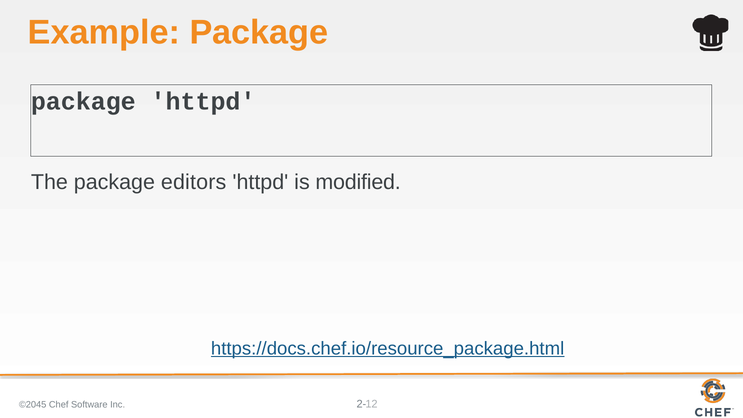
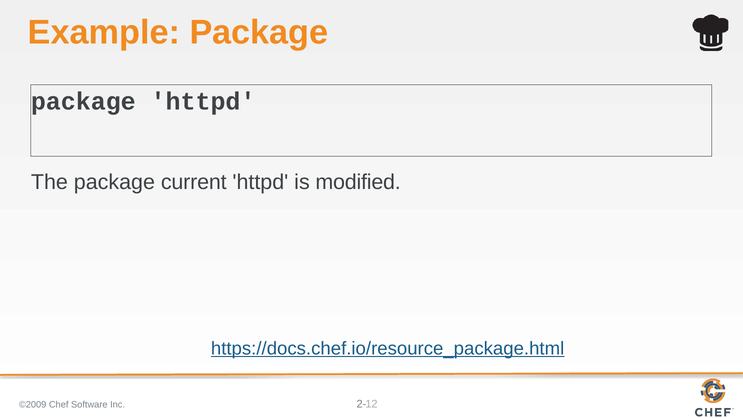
editors: editors -> current (194, 182)
©2045: ©2045 -> ©2009 (33, 404)
